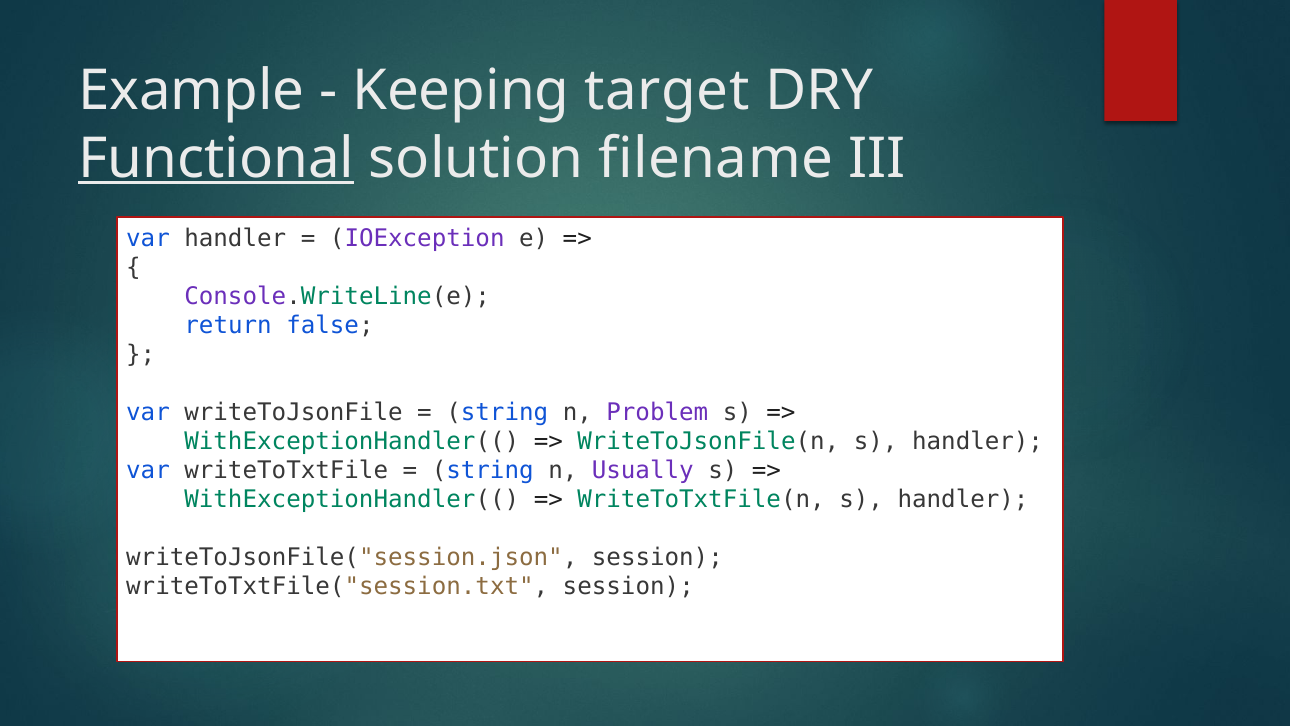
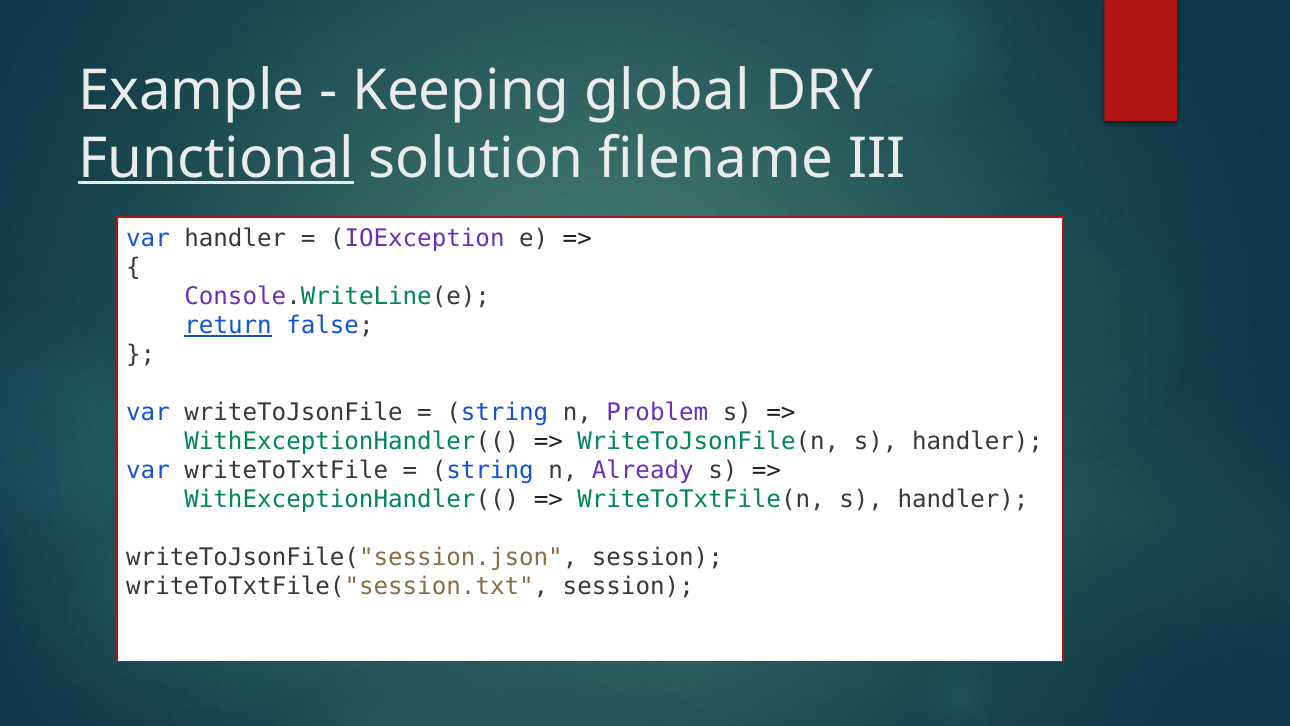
target: target -> global (667, 91)
return underline: none -> present (228, 325)
Usually: Usually -> Already (643, 470)
